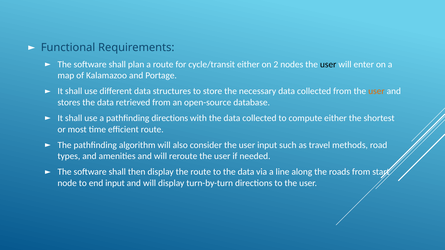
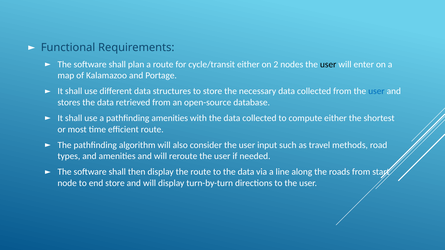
user colour: orange -> blue (376, 91)
pathfinding directions: directions -> amenities (170, 118)
end input: input -> store (115, 183)
